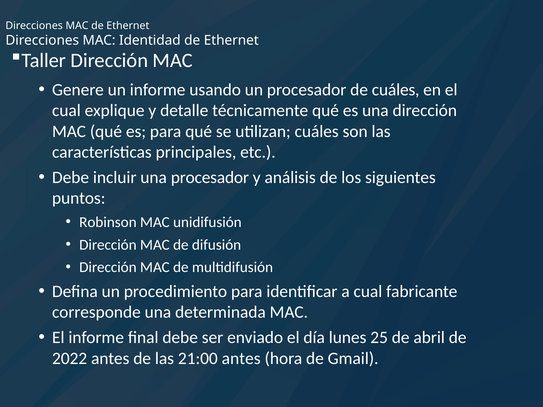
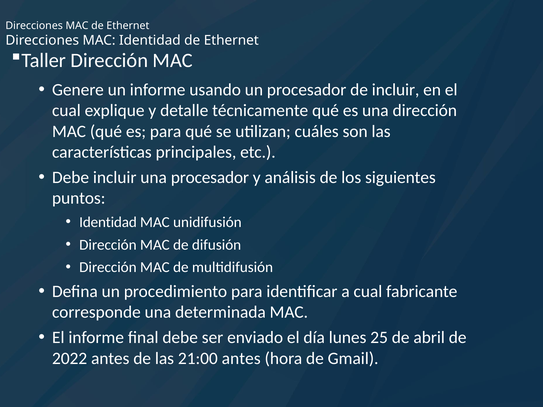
de cuáles: cuáles -> incluir (396, 90)
Robinson: Robinson -> Identidad (108, 222)
